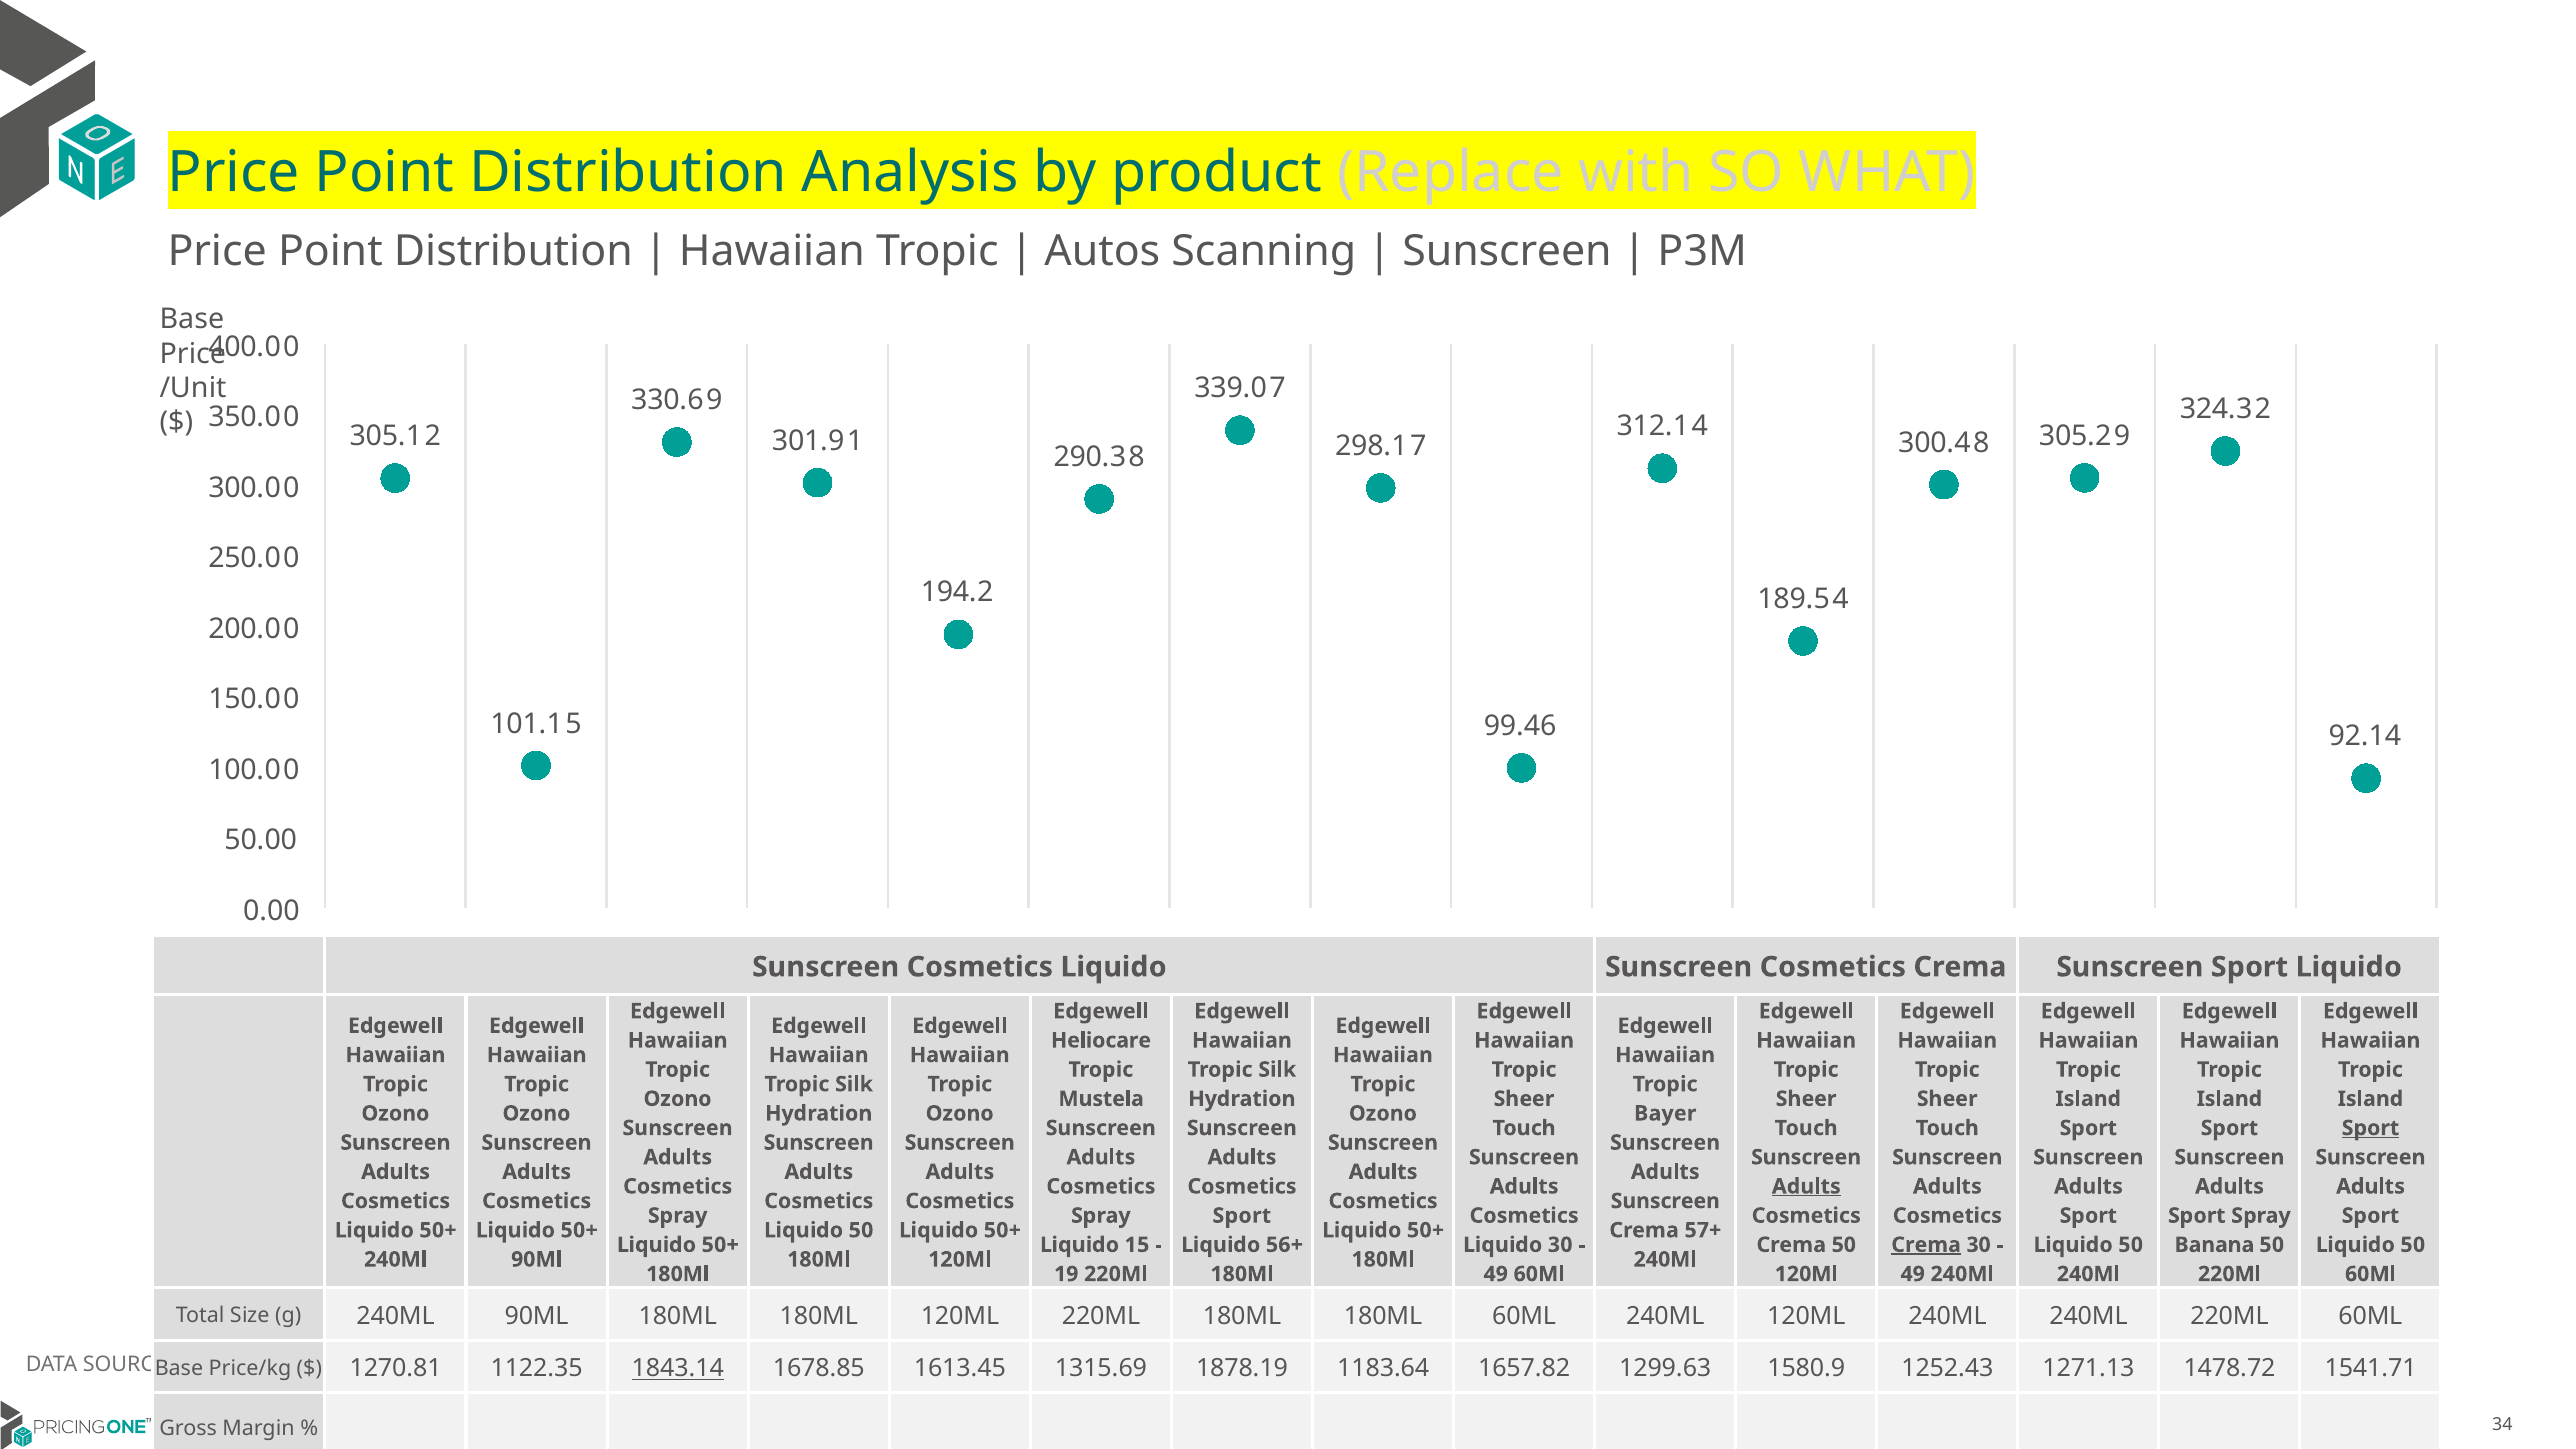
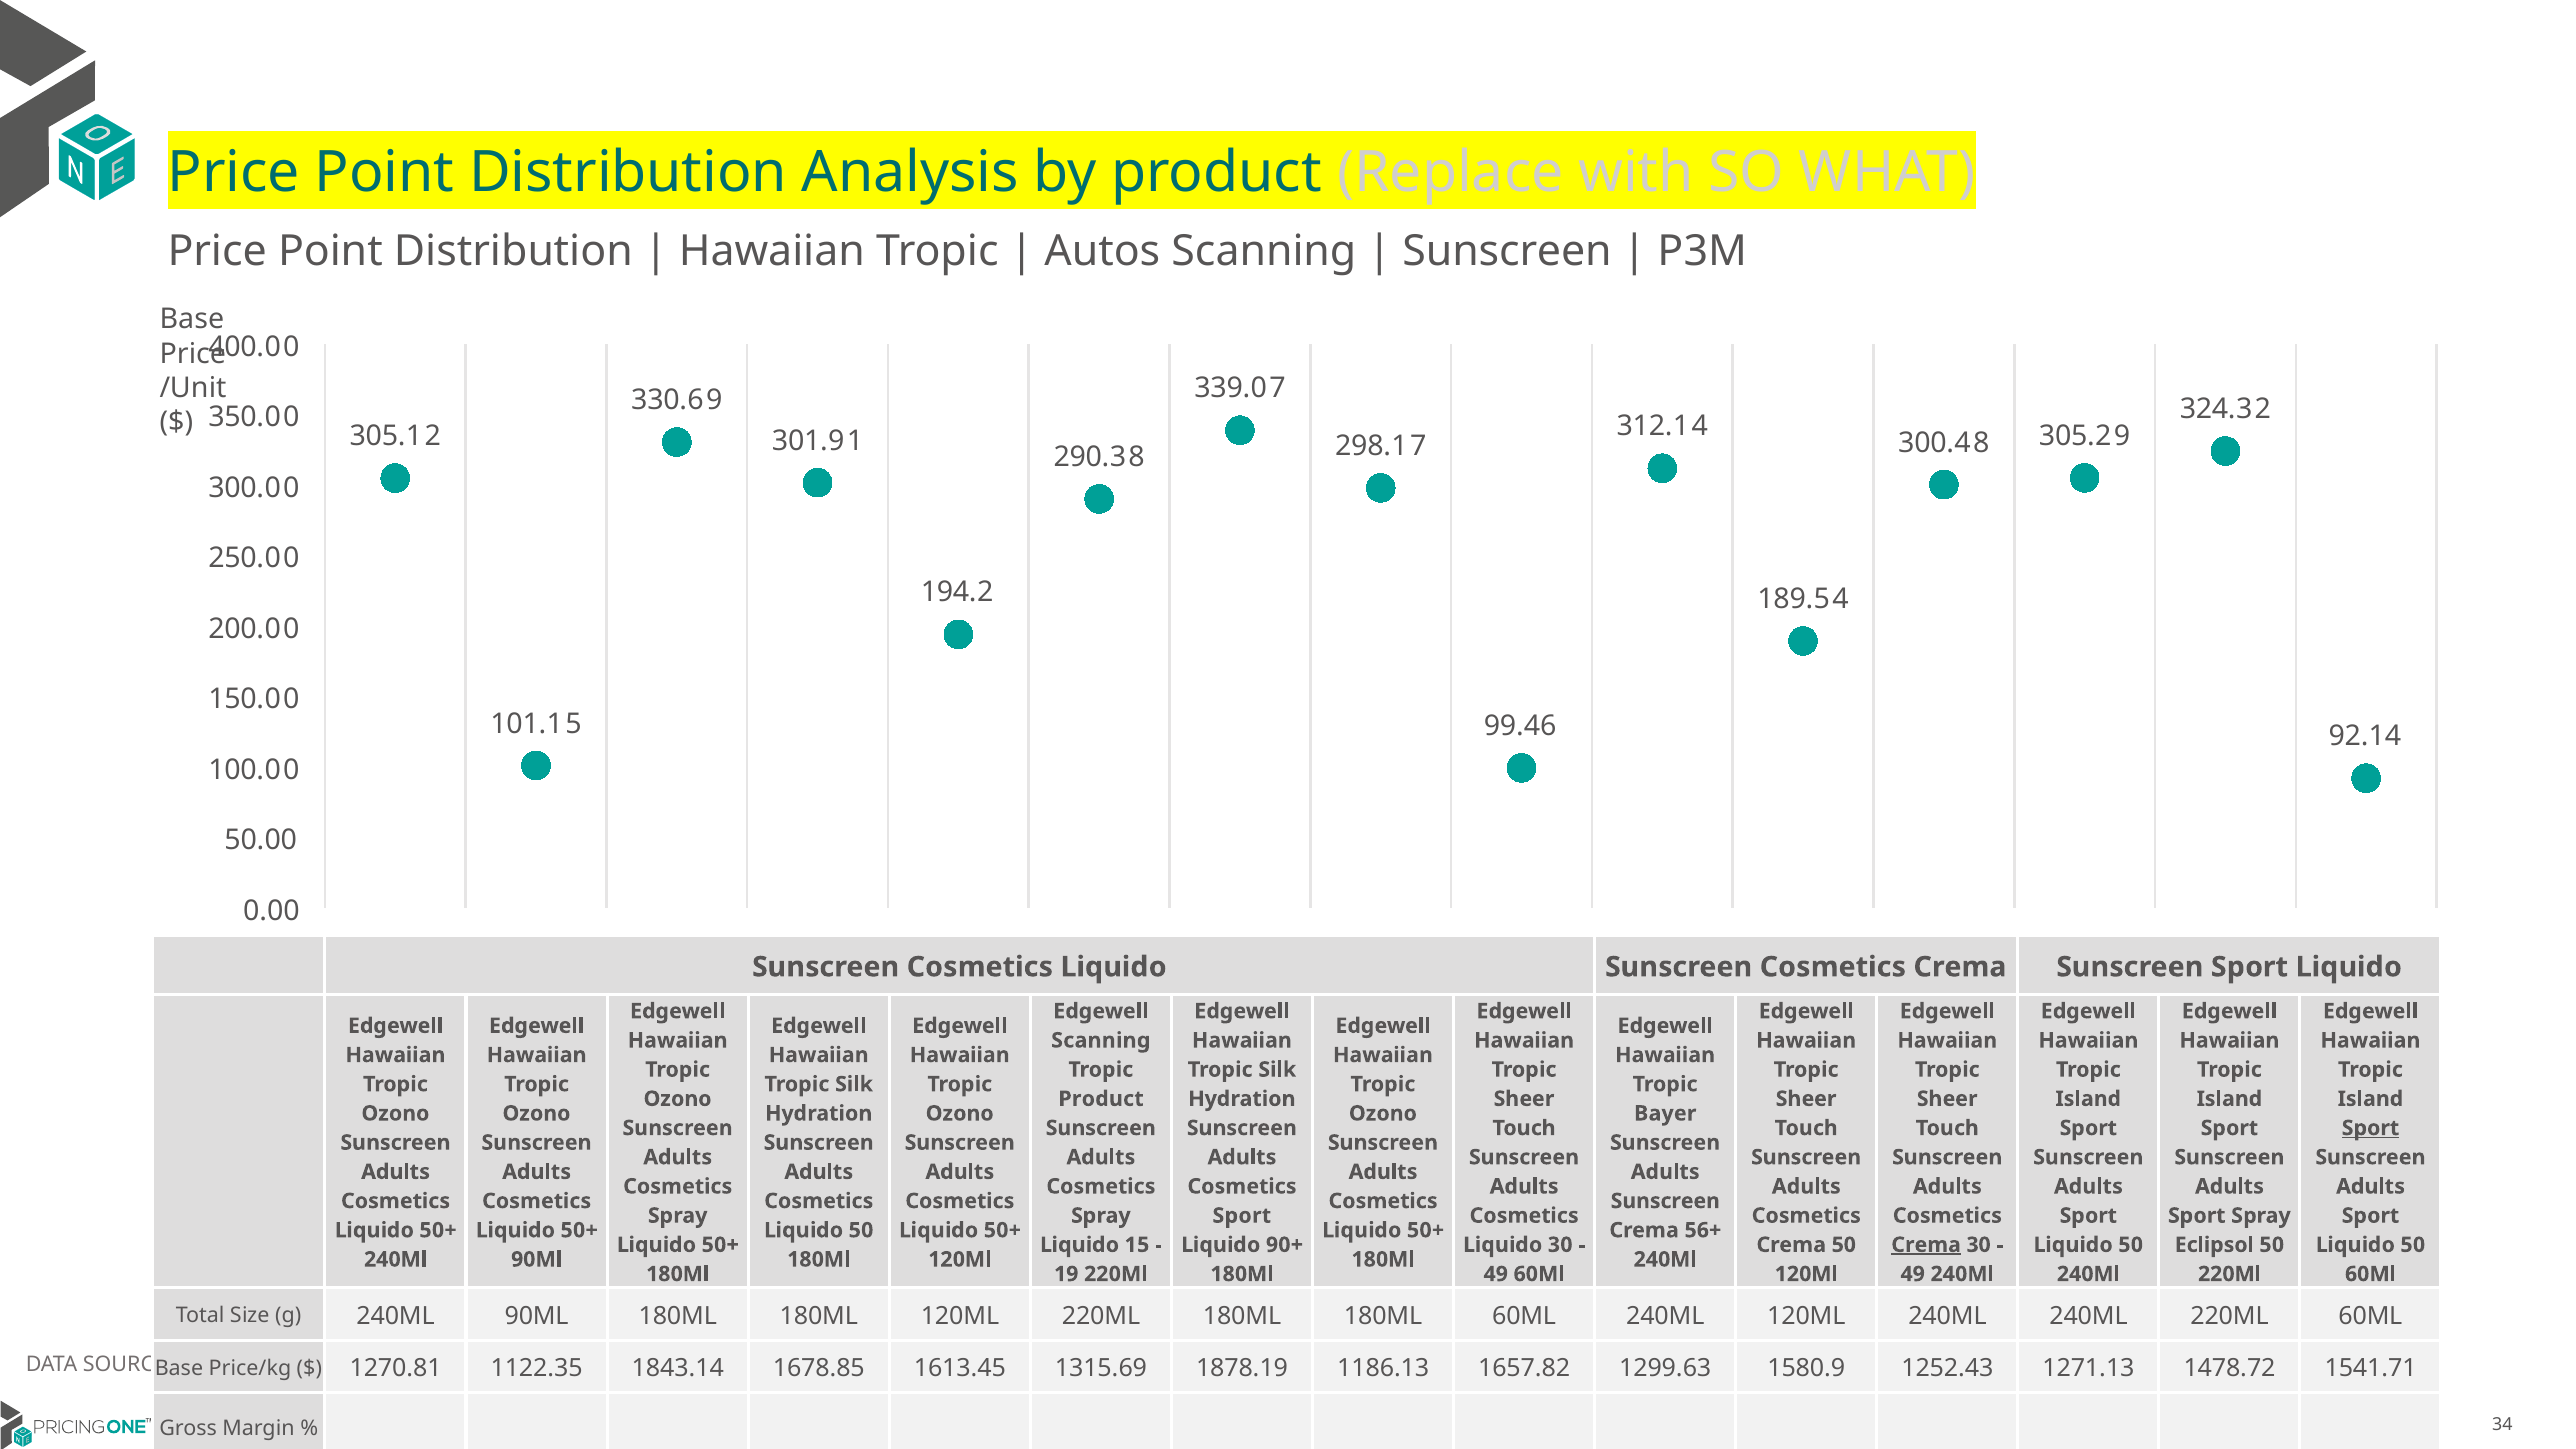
Heliocare: Heliocare -> Scanning (1101, 1040)
Mustela: Mustela -> Product (1101, 1099)
Adults underline: present -> none (1806, 1186)
57+: 57+ -> 56+ (1703, 1230)
56+: 56+ -> 90+ (1284, 1245)
Banana: Banana -> Eclipsol (2214, 1245)
1843.14 underline: present -> none (678, 1369)
1183.64: 1183.64 -> 1186.13 (1383, 1369)
